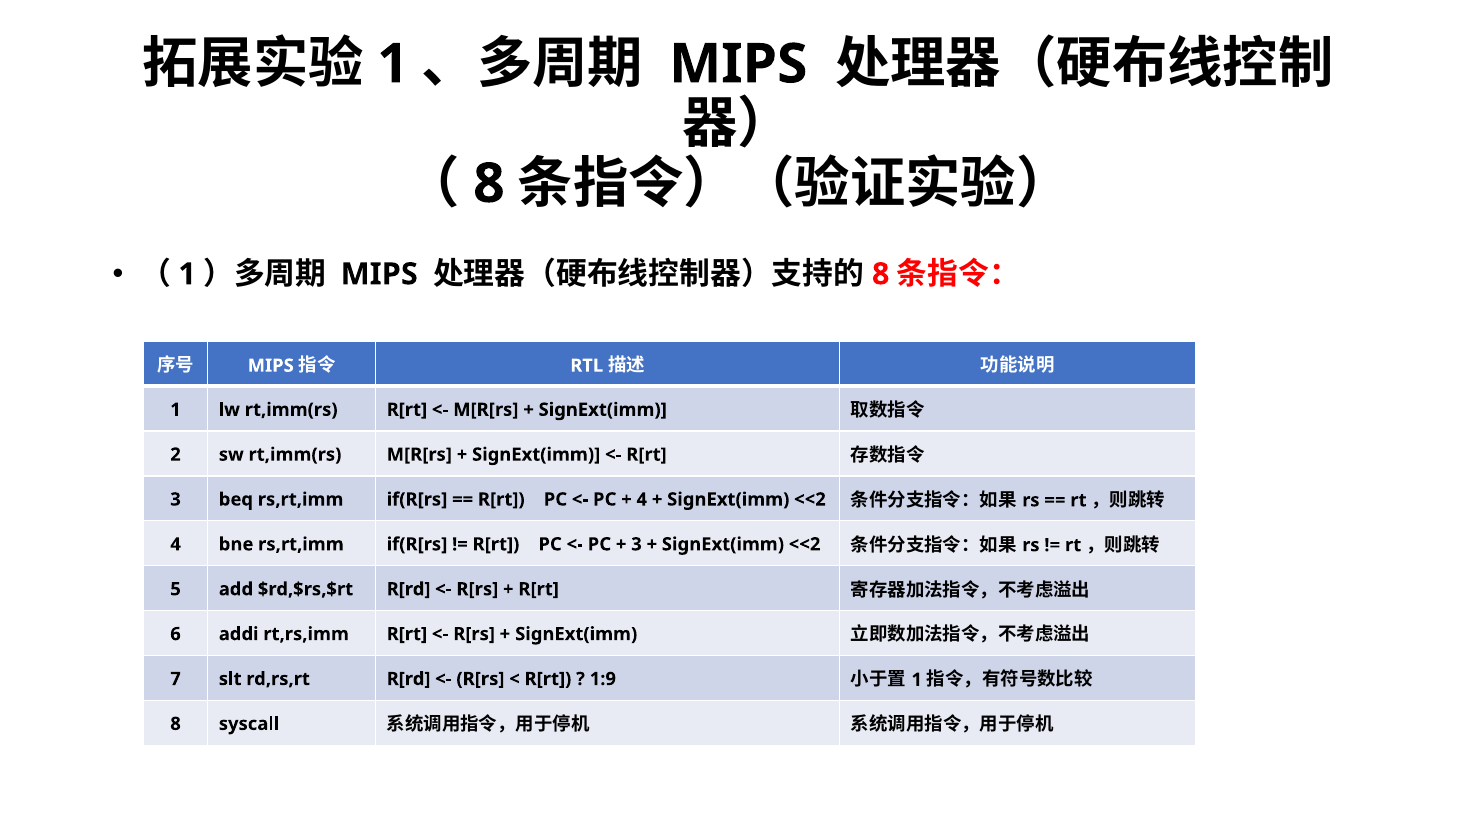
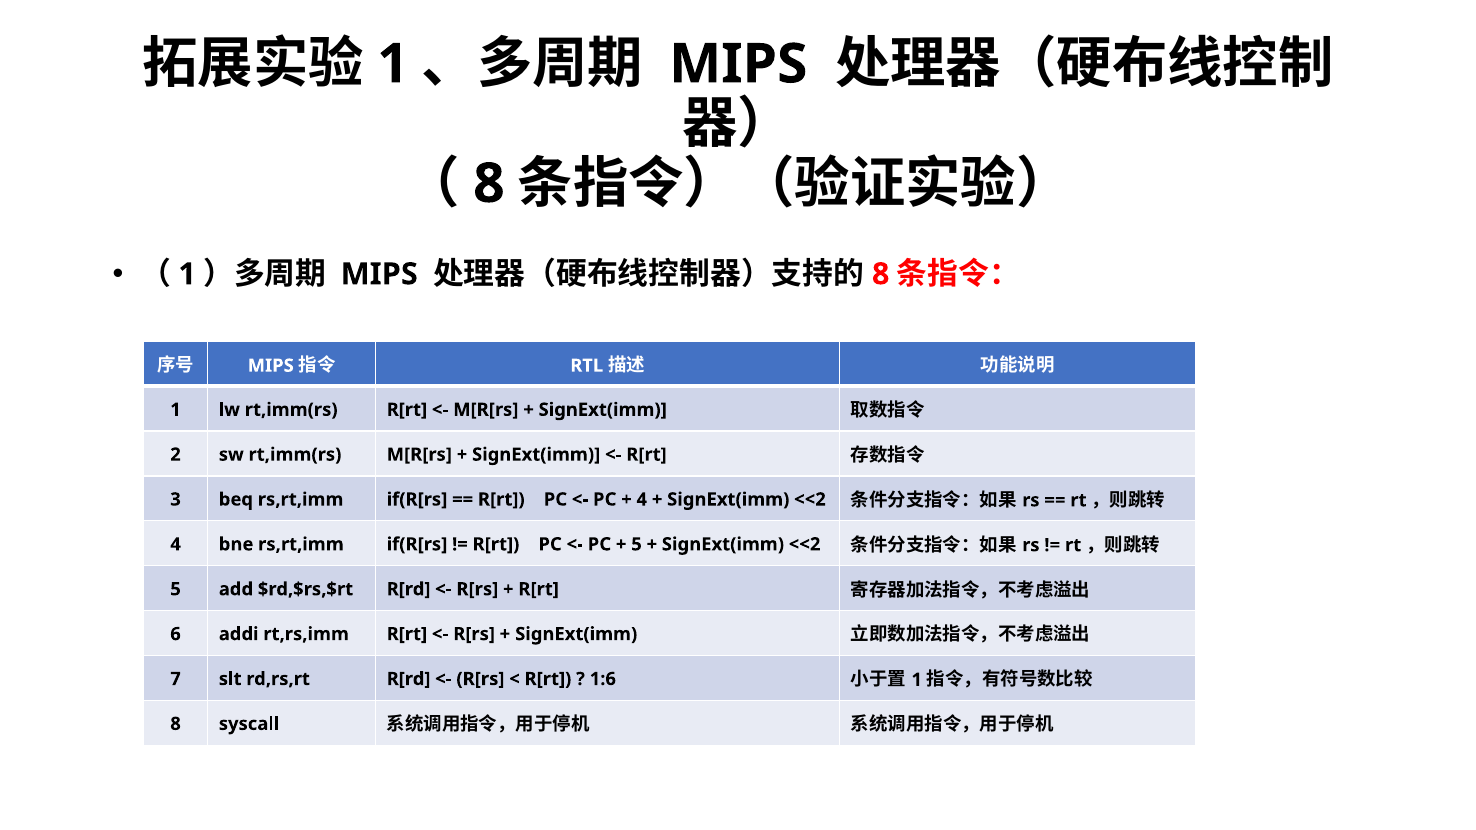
3: 3 -> 5 (637, 544)
1:9: 1:9 -> 1:6 (603, 679)
